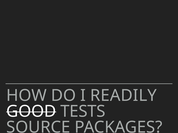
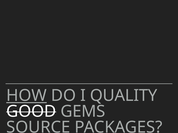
HOW underline: none -> present (26, 96)
READILY: READILY -> QUALITY (124, 96)
TESTS: TESTS -> GEMS (83, 112)
